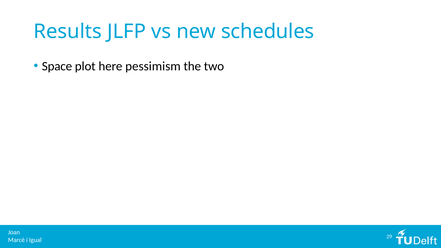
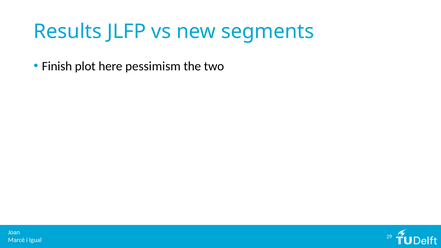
schedules: schedules -> segments (268, 31)
Space: Space -> Finish (57, 66)
